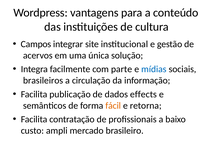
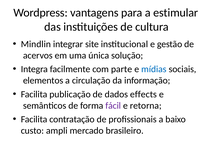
conteúdo: conteúdo -> estimular (176, 13)
Campos: Campos -> Mindlin (36, 44)
brasileiros: brasileiros -> elementos (43, 81)
fácil colour: orange -> purple (113, 106)
